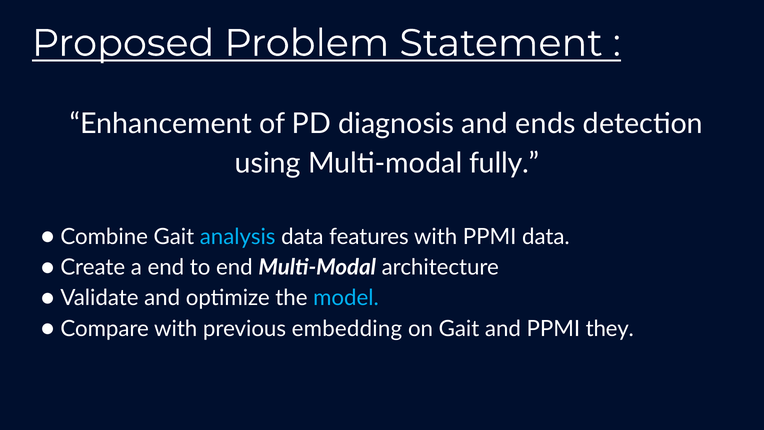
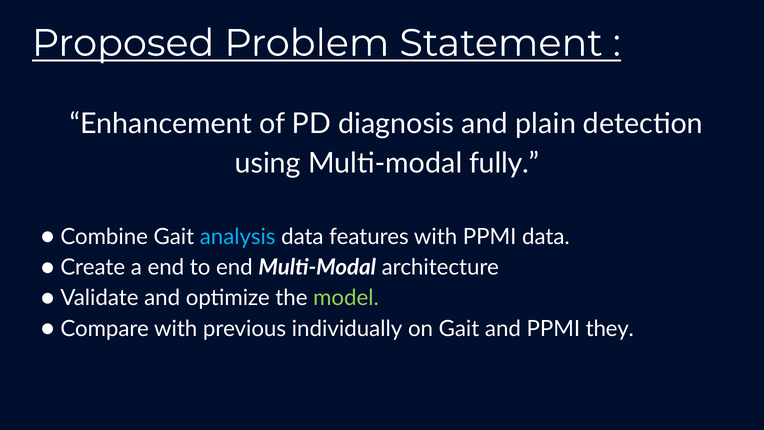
ends: ends -> plain (546, 123)
model colour: light blue -> light green (346, 298)
embedding: embedding -> individually (347, 329)
